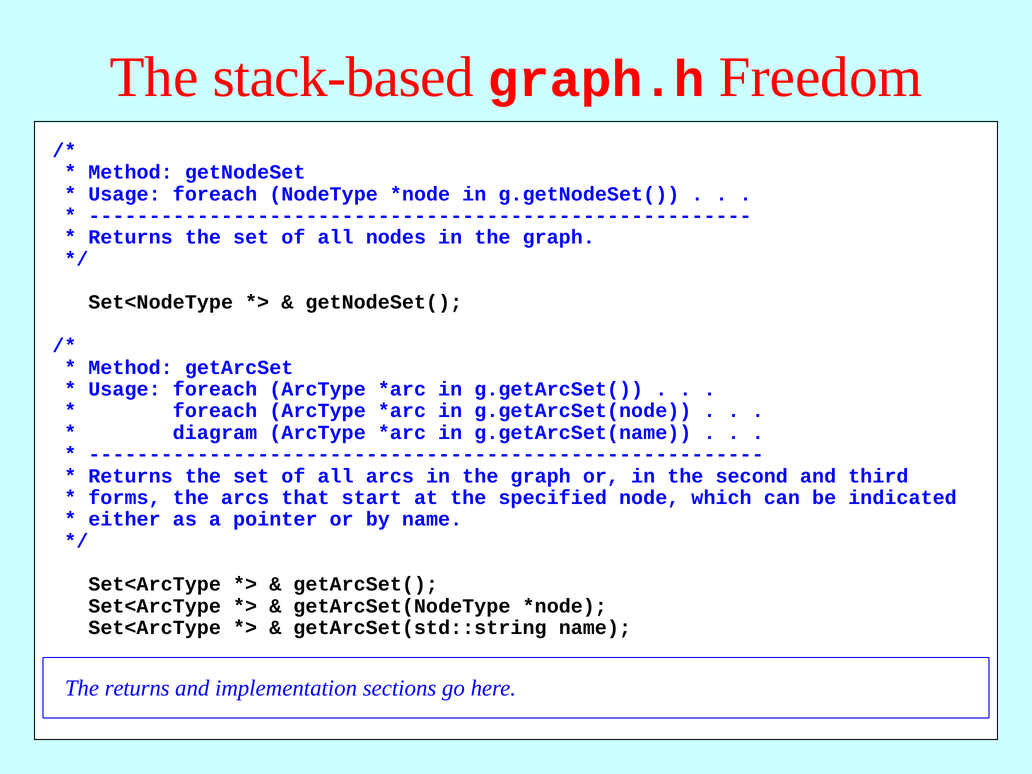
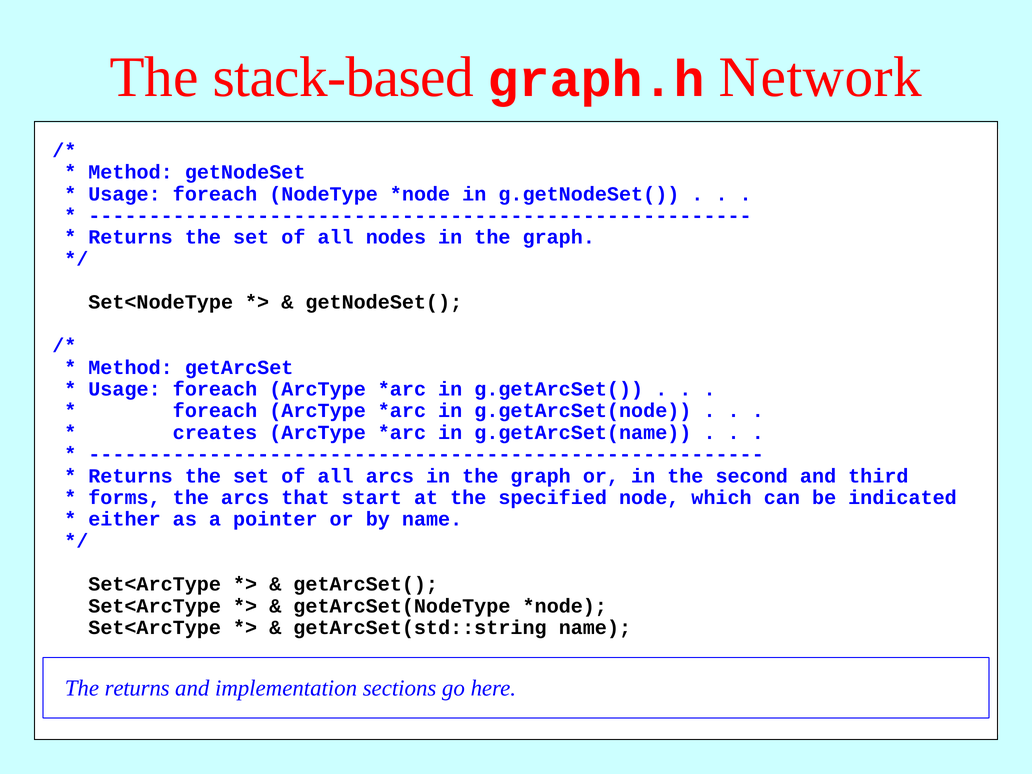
Freedom: Freedom -> Network (820, 77)
diagram: diagram -> creates (215, 433)
